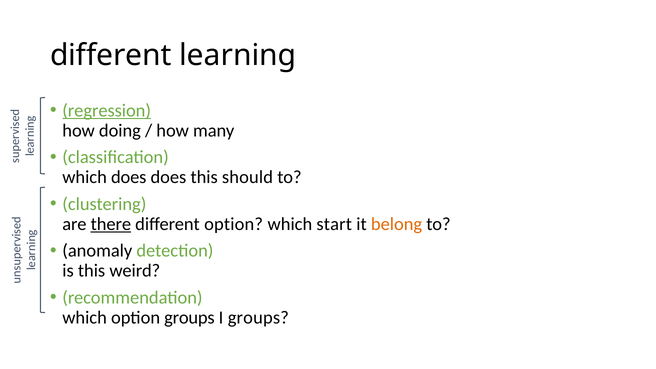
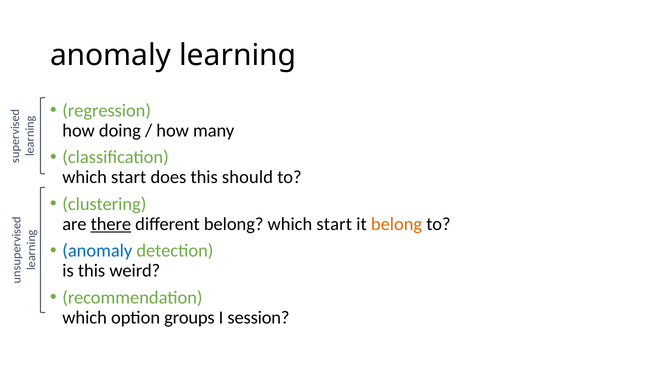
different: different -> anomaly (111, 55)
regression underline: present -> none (107, 111)
does: does -> start (129, 177)
different option: option -> belong (234, 224)
anomaly colour: black -> blue (97, 251)
I groups: groups -> session (258, 317)
